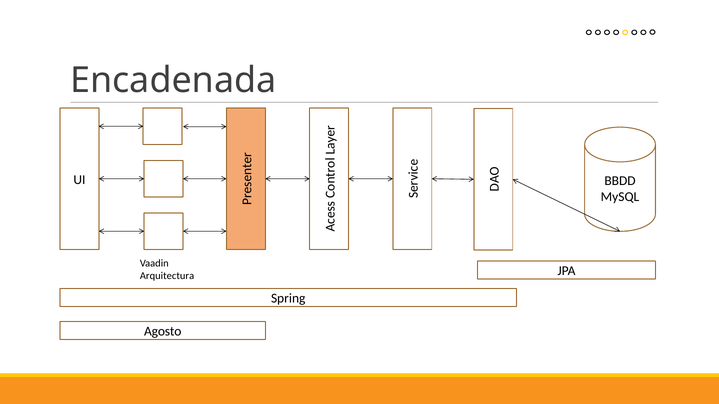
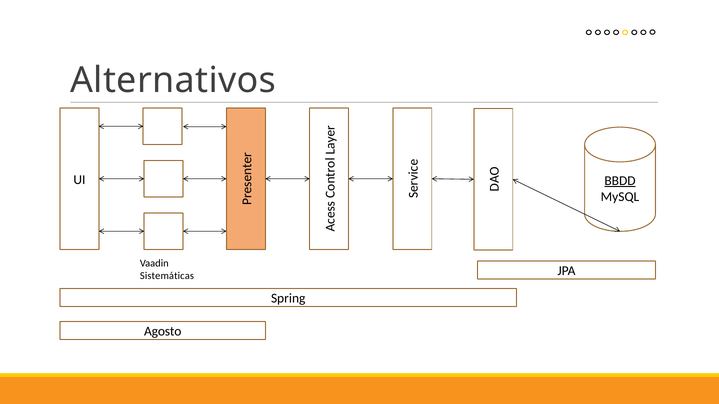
Encadenada: Encadenada -> Alternativos (173, 81)
BBDD underline: none -> present (620, 181)
Arquitectura: Arquitectura -> Sistemáticas (167, 276)
